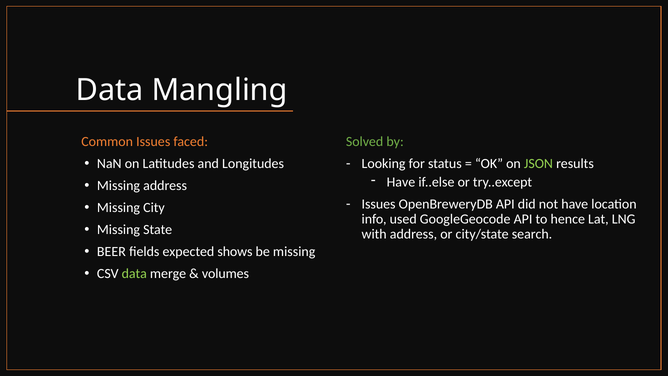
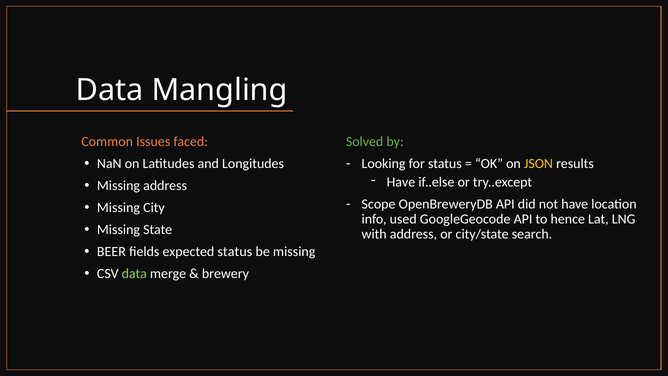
JSON colour: light green -> yellow (538, 163)
Issues: Issues -> Scope (379, 204)
expected shows: shows -> status (235, 251)
volumes: volumes -> brewery (225, 273)
